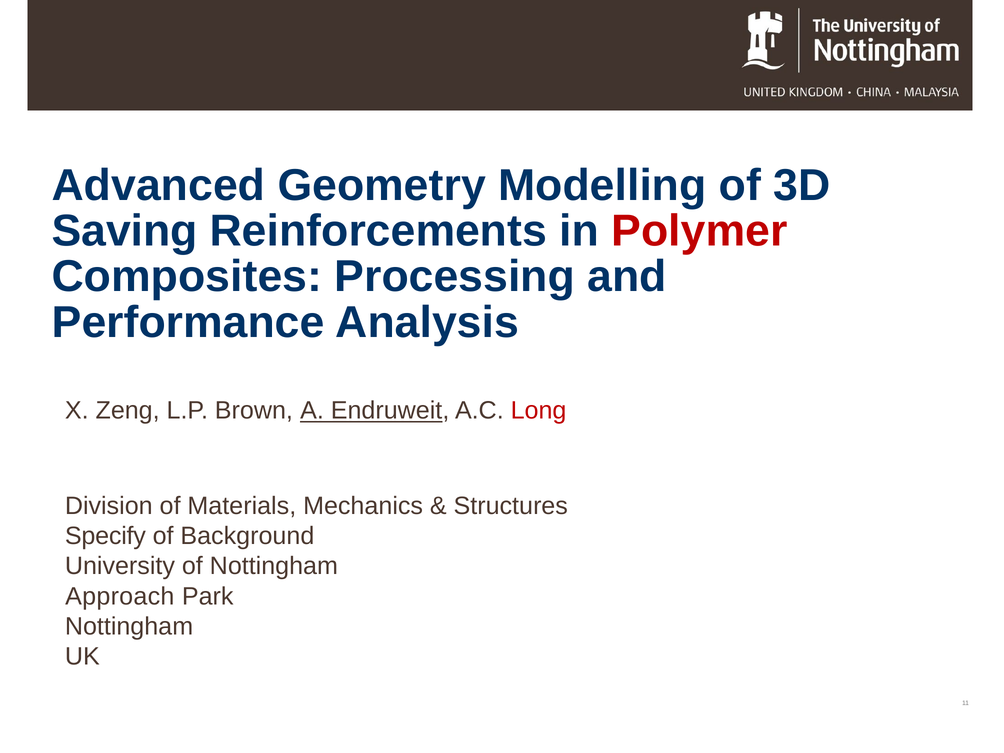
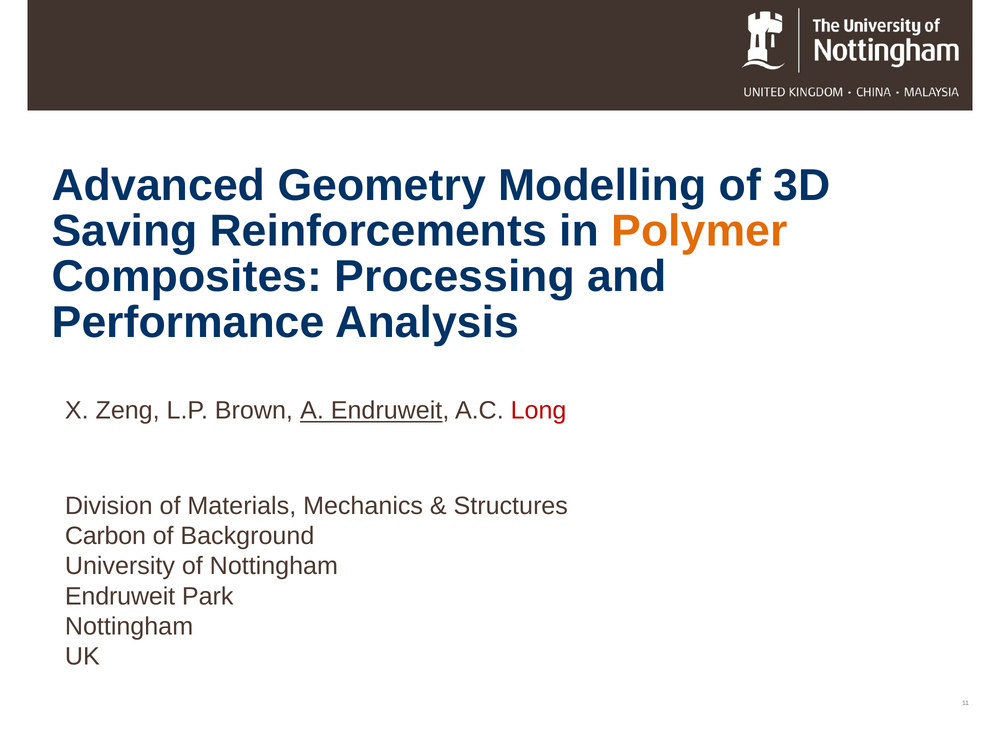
Polymer colour: red -> orange (699, 231)
Specify: Specify -> Carbon (105, 536)
Approach: Approach -> Endruweit (120, 596)
